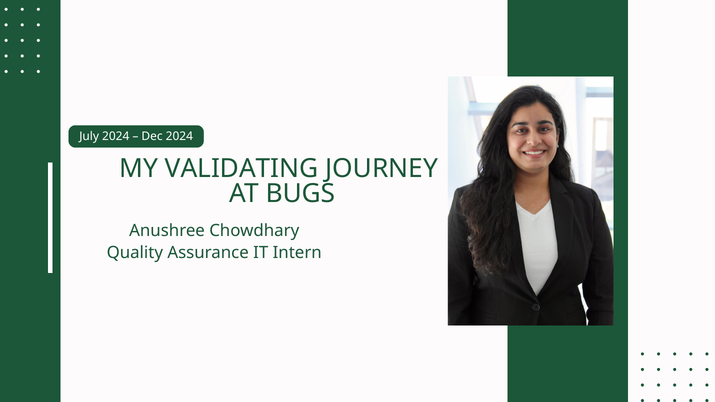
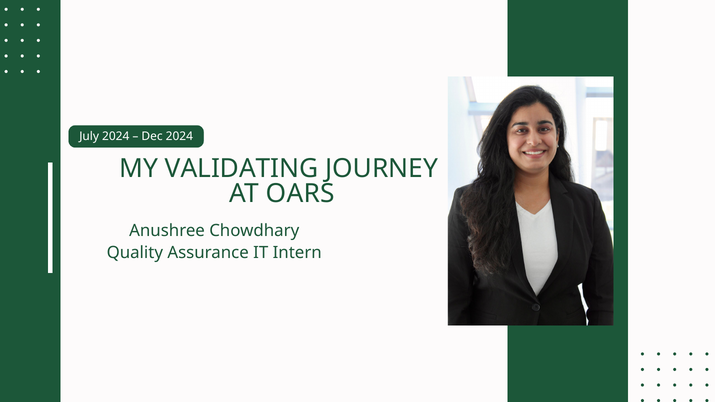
BUGS: BUGS -> OARS (300, 194)
